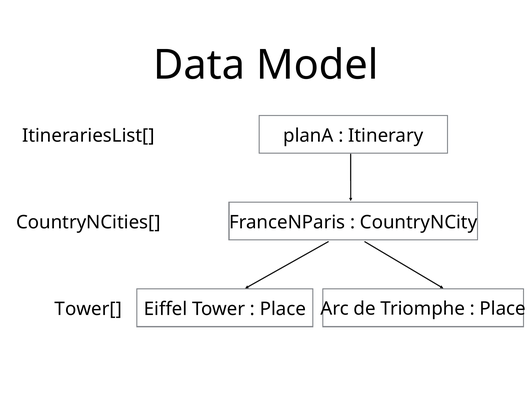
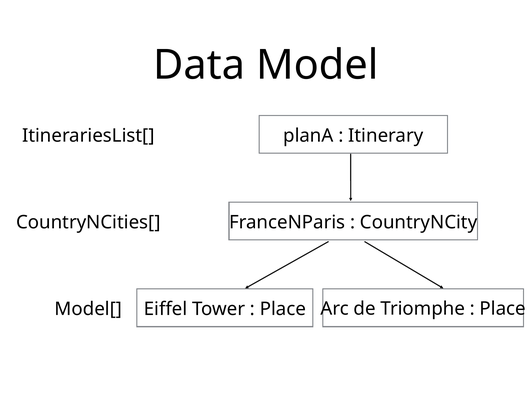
Tower[: Tower[ -> Model[ (88, 309)
